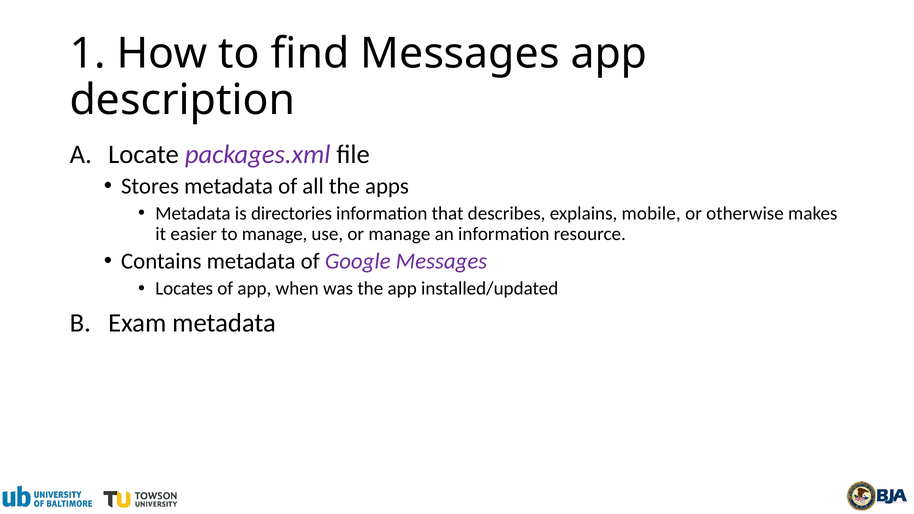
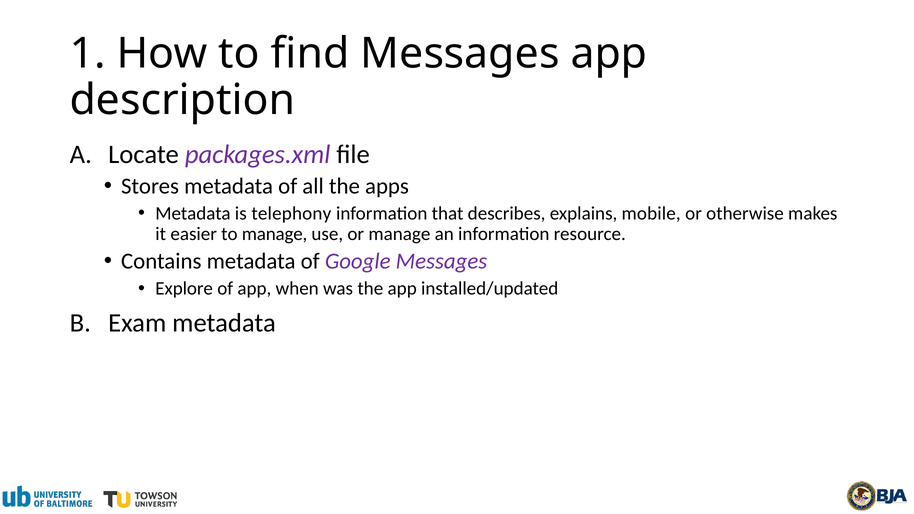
directories: directories -> telephony (291, 213)
Locates: Locates -> Explore (184, 289)
